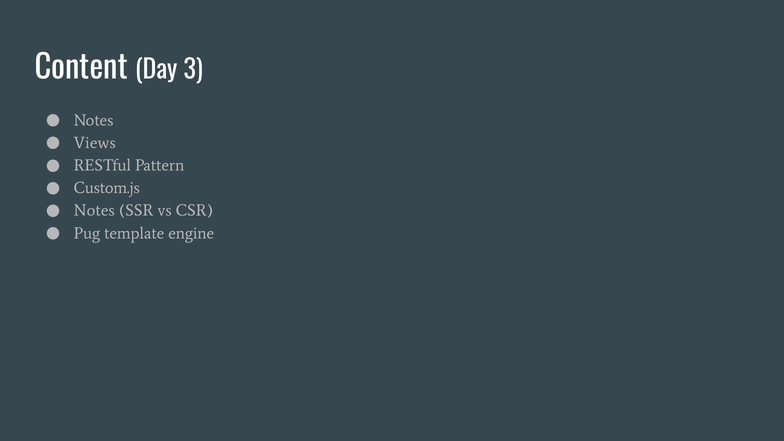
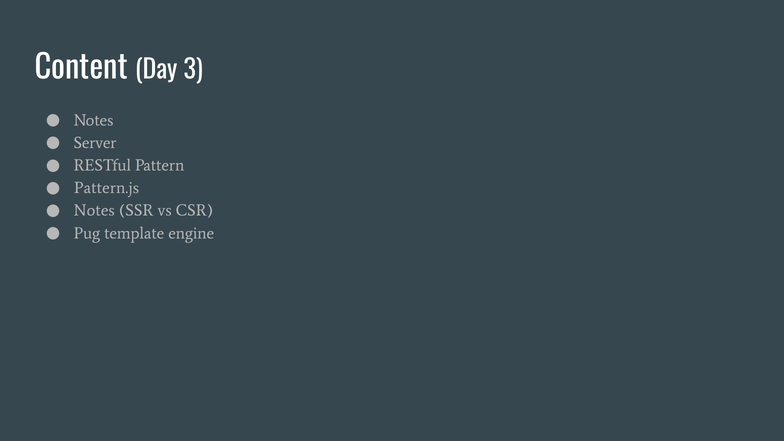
Views: Views -> Server (95, 143)
Custom.js: Custom.js -> Pattern.js (107, 188)
